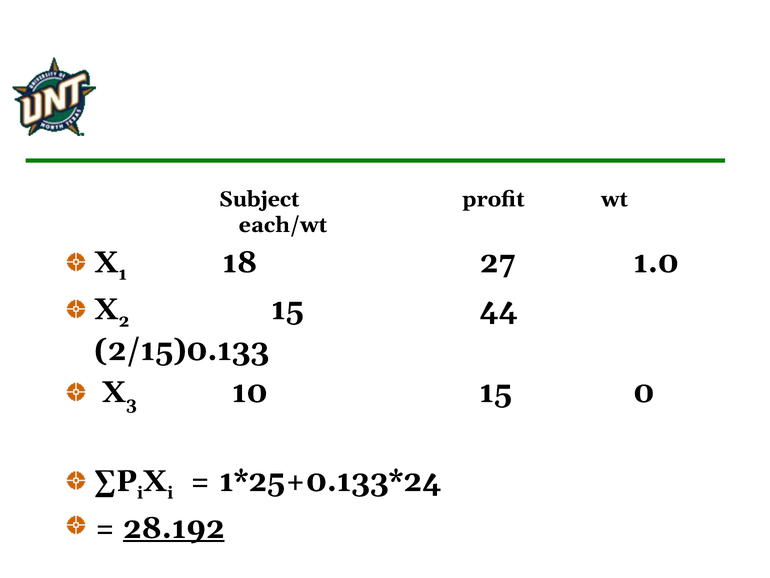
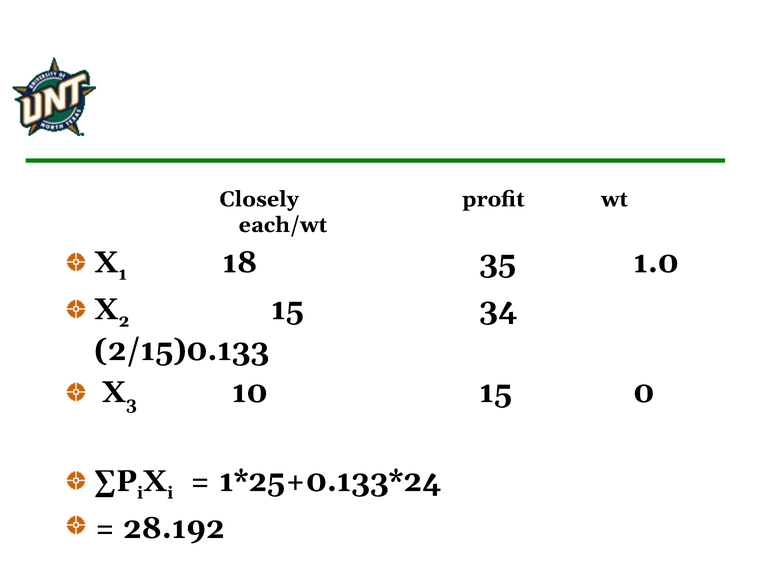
Subject: Subject -> Closely (259, 199)
27: 27 -> 35 (498, 262)
44: 44 -> 34 (498, 309)
28.192 underline: present -> none (174, 528)
